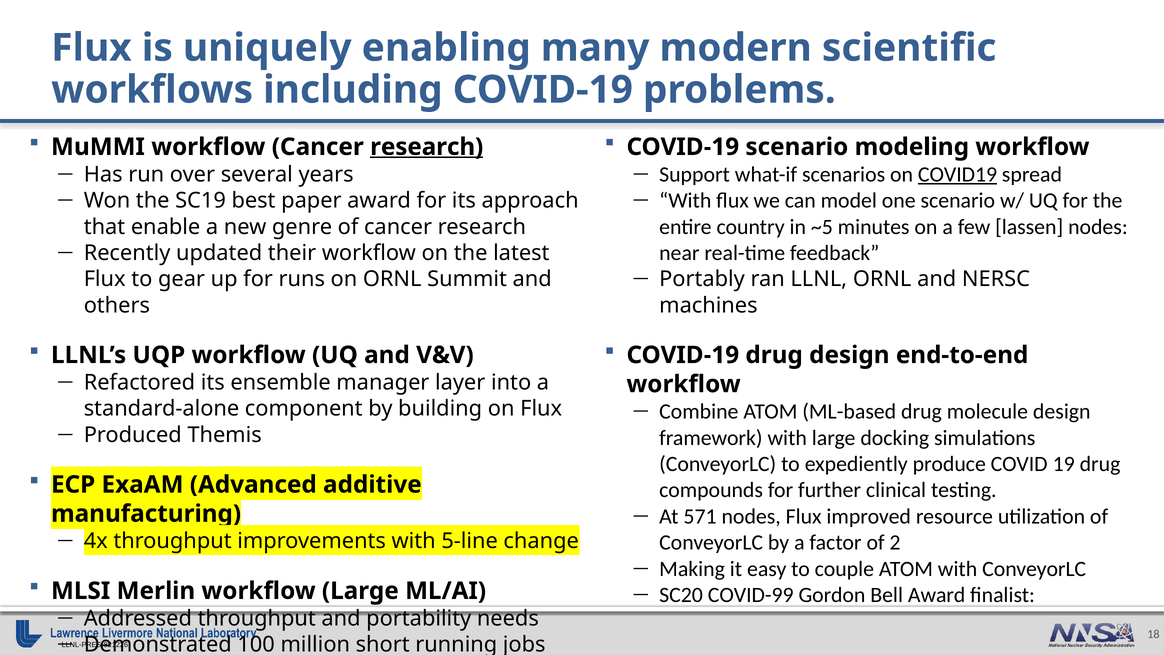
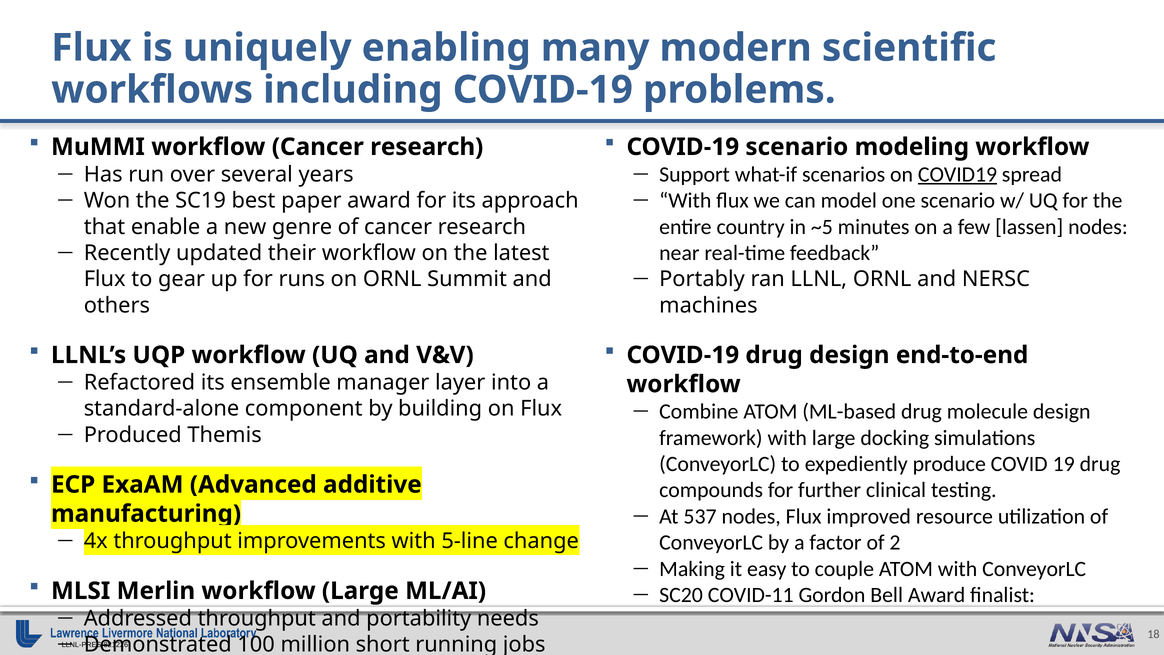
research underline: present -> none (427, 147)
571: 571 -> 537 (700, 516)
COVID-99: COVID-99 -> COVID-11 (751, 595)
